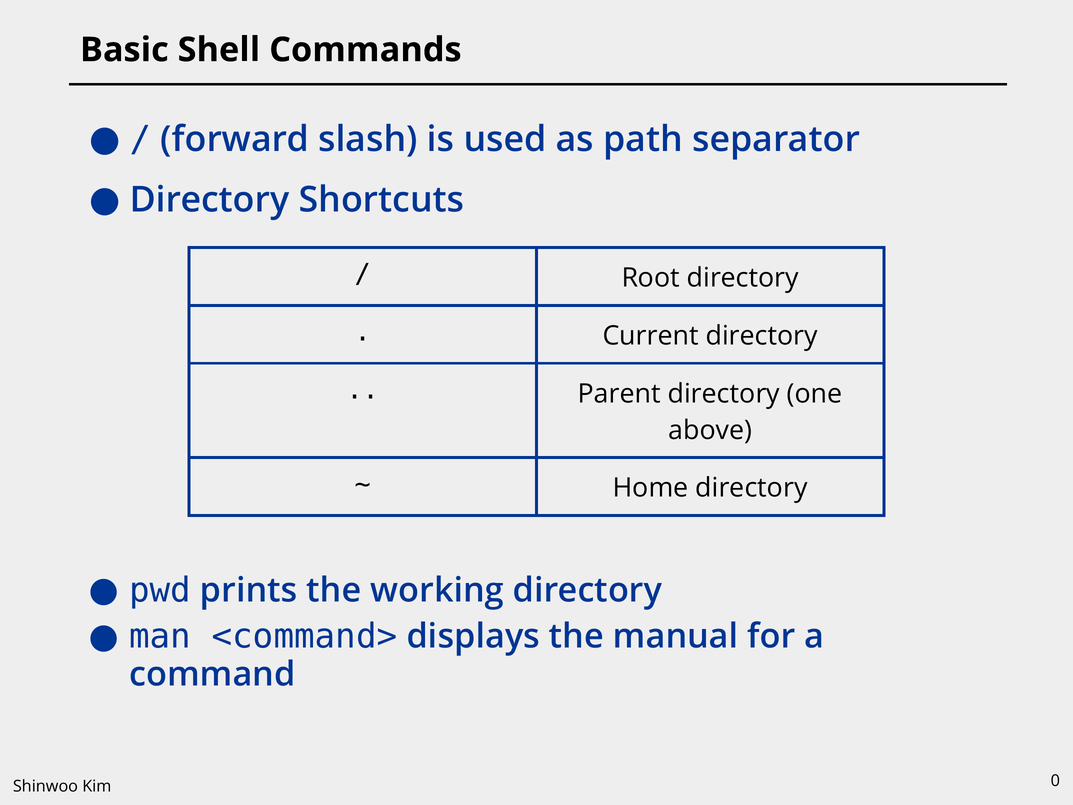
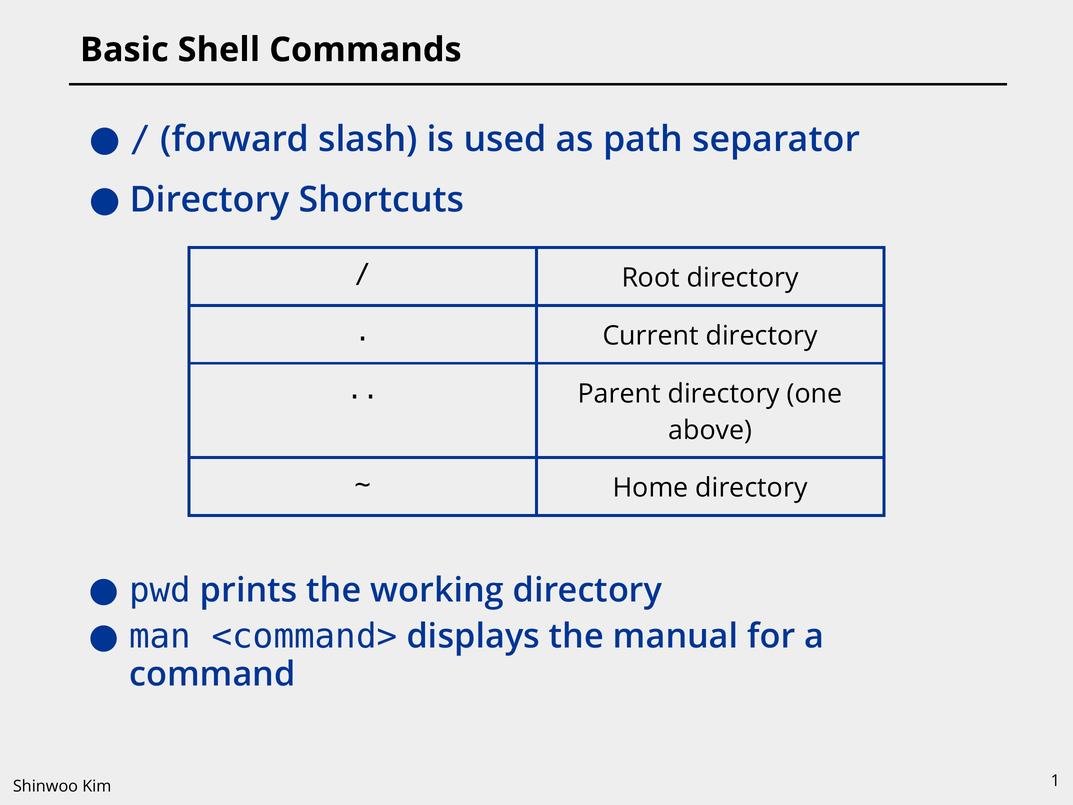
0: 0 -> 1 (1055, 780)
